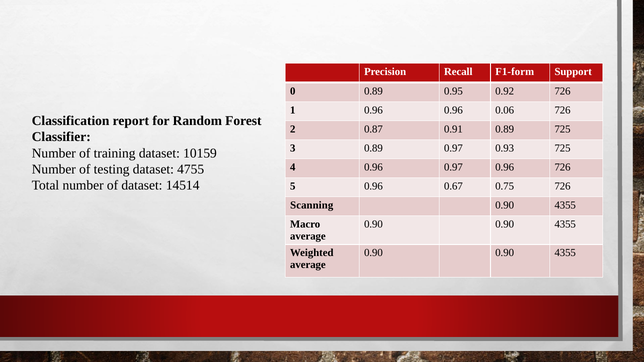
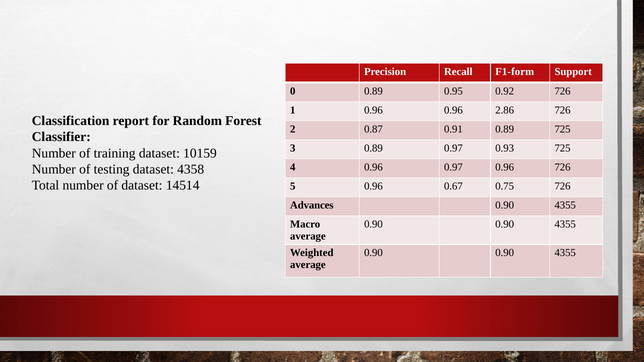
0.06: 0.06 -> 2.86 (505, 110)
4755: 4755 -> 4358 (191, 169)
Scanning: Scanning -> Advances (312, 205)
